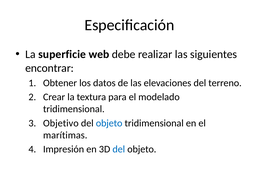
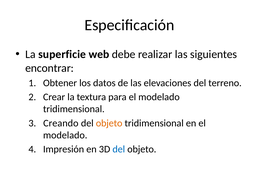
Objetivo: Objetivo -> Creando (61, 123)
objeto colour: blue -> orange (109, 123)
marítimas: marítimas -> modelado (65, 135)
